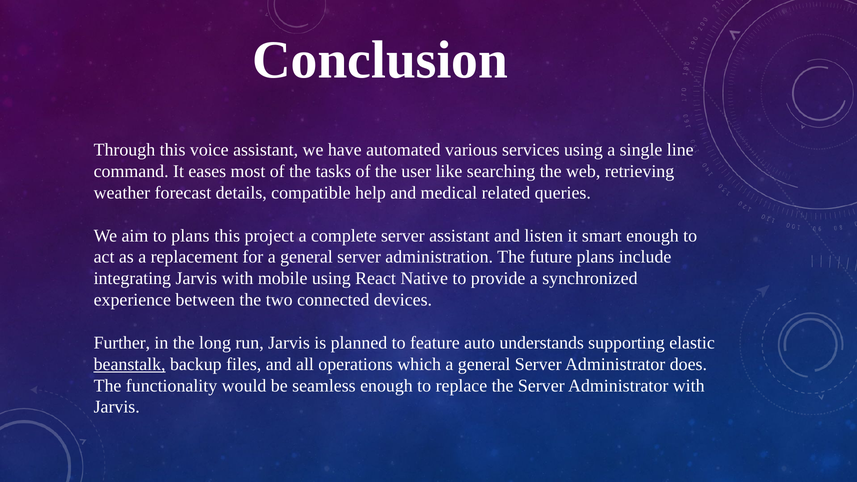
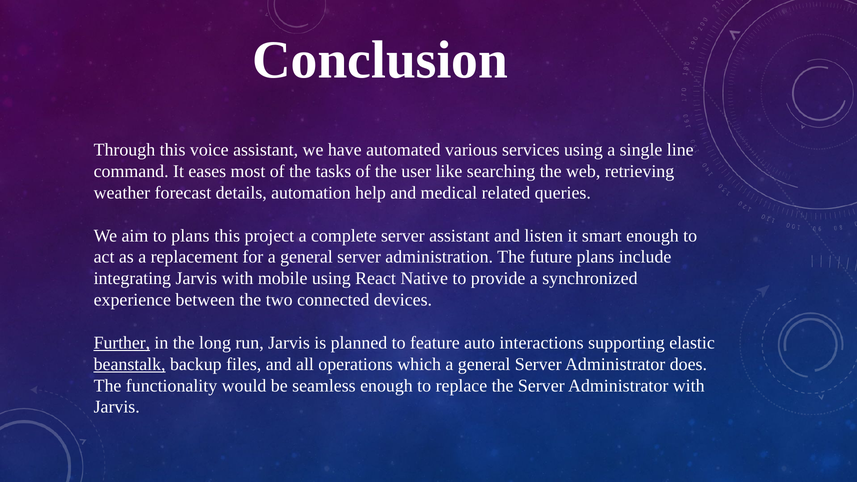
compatible: compatible -> automation (311, 193)
Further underline: none -> present (122, 343)
understands: understands -> interactions (542, 343)
